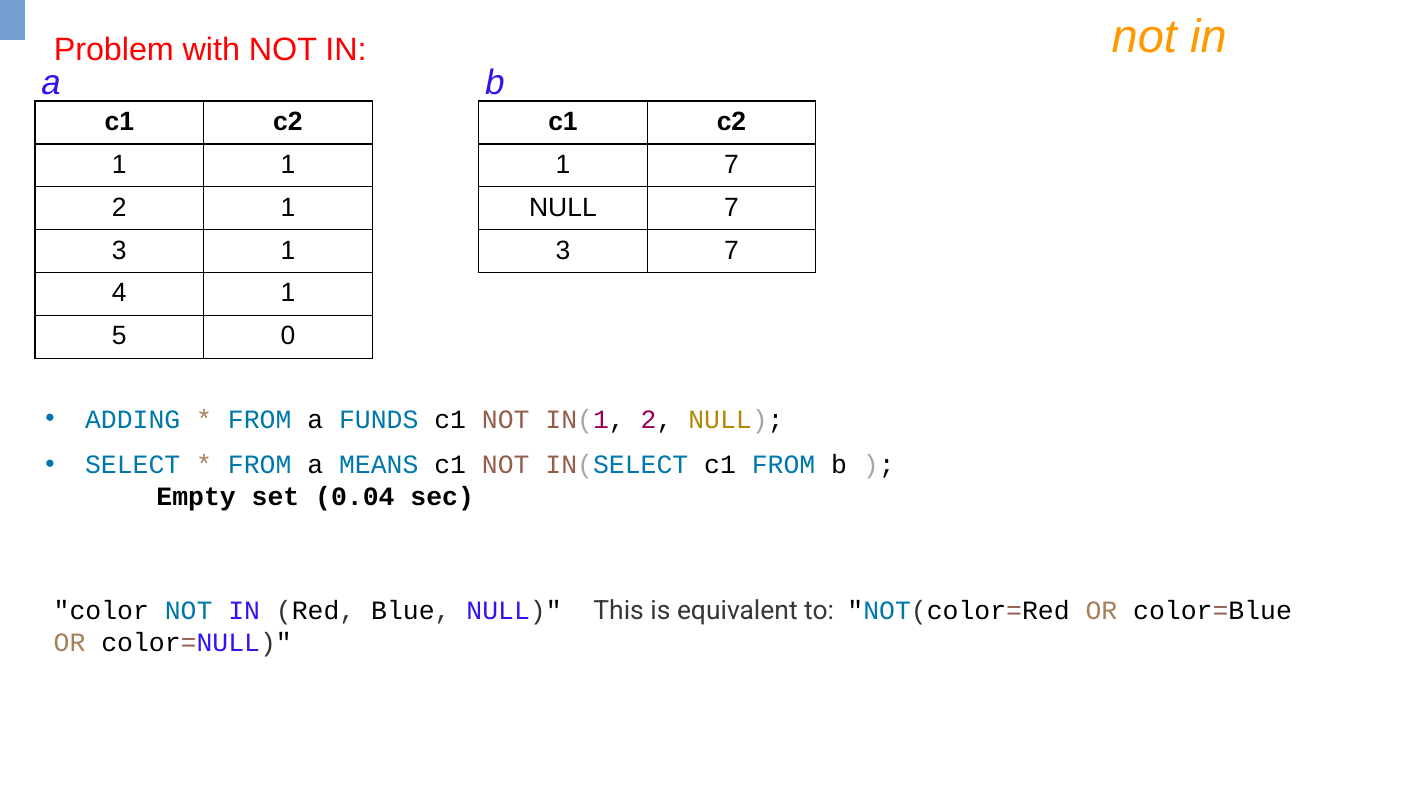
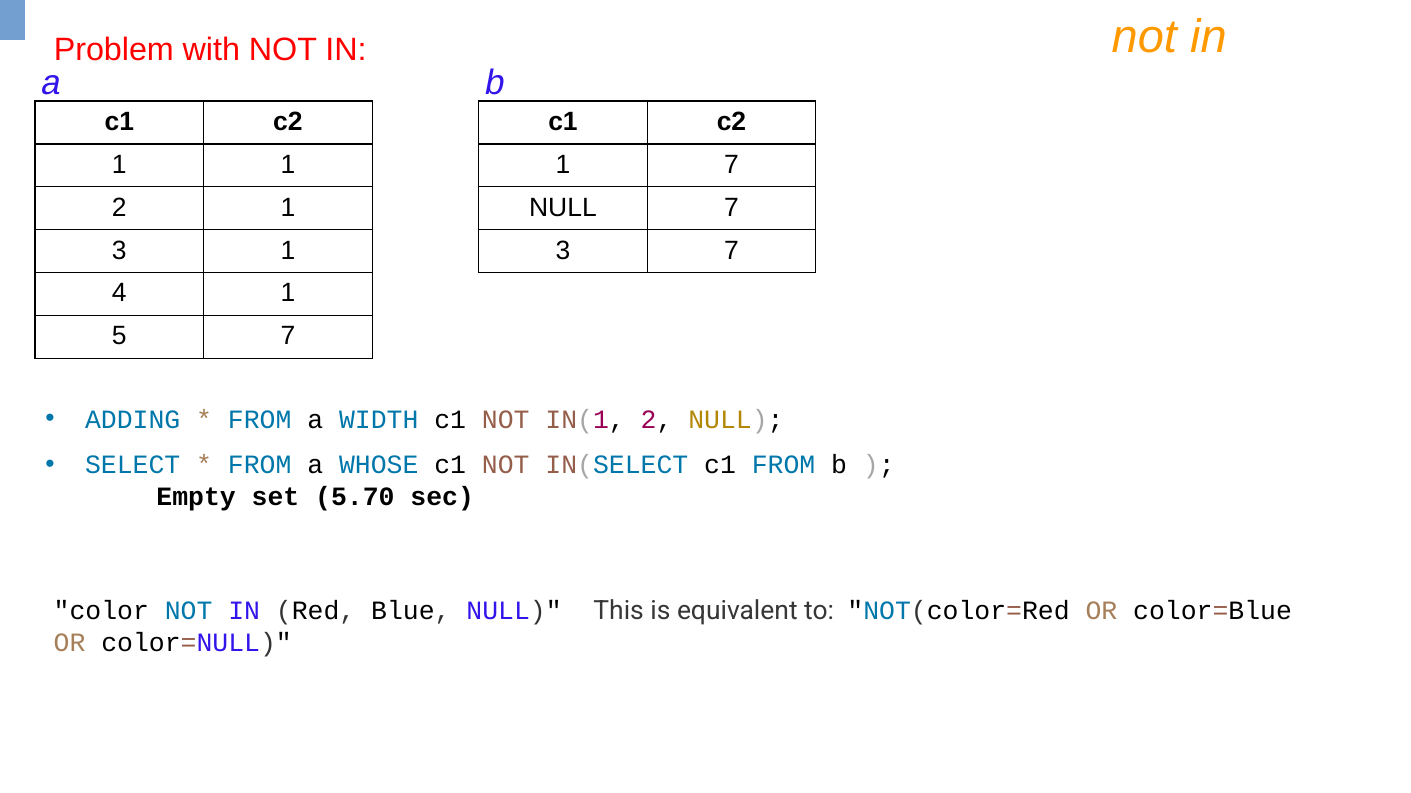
5 0: 0 -> 7 (288, 336)
FUNDS: FUNDS -> WIDTH (379, 420)
MEANS: MEANS -> WHOSE (379, 466)
0.04: 0.04 -> 5.70 (355, 497)
